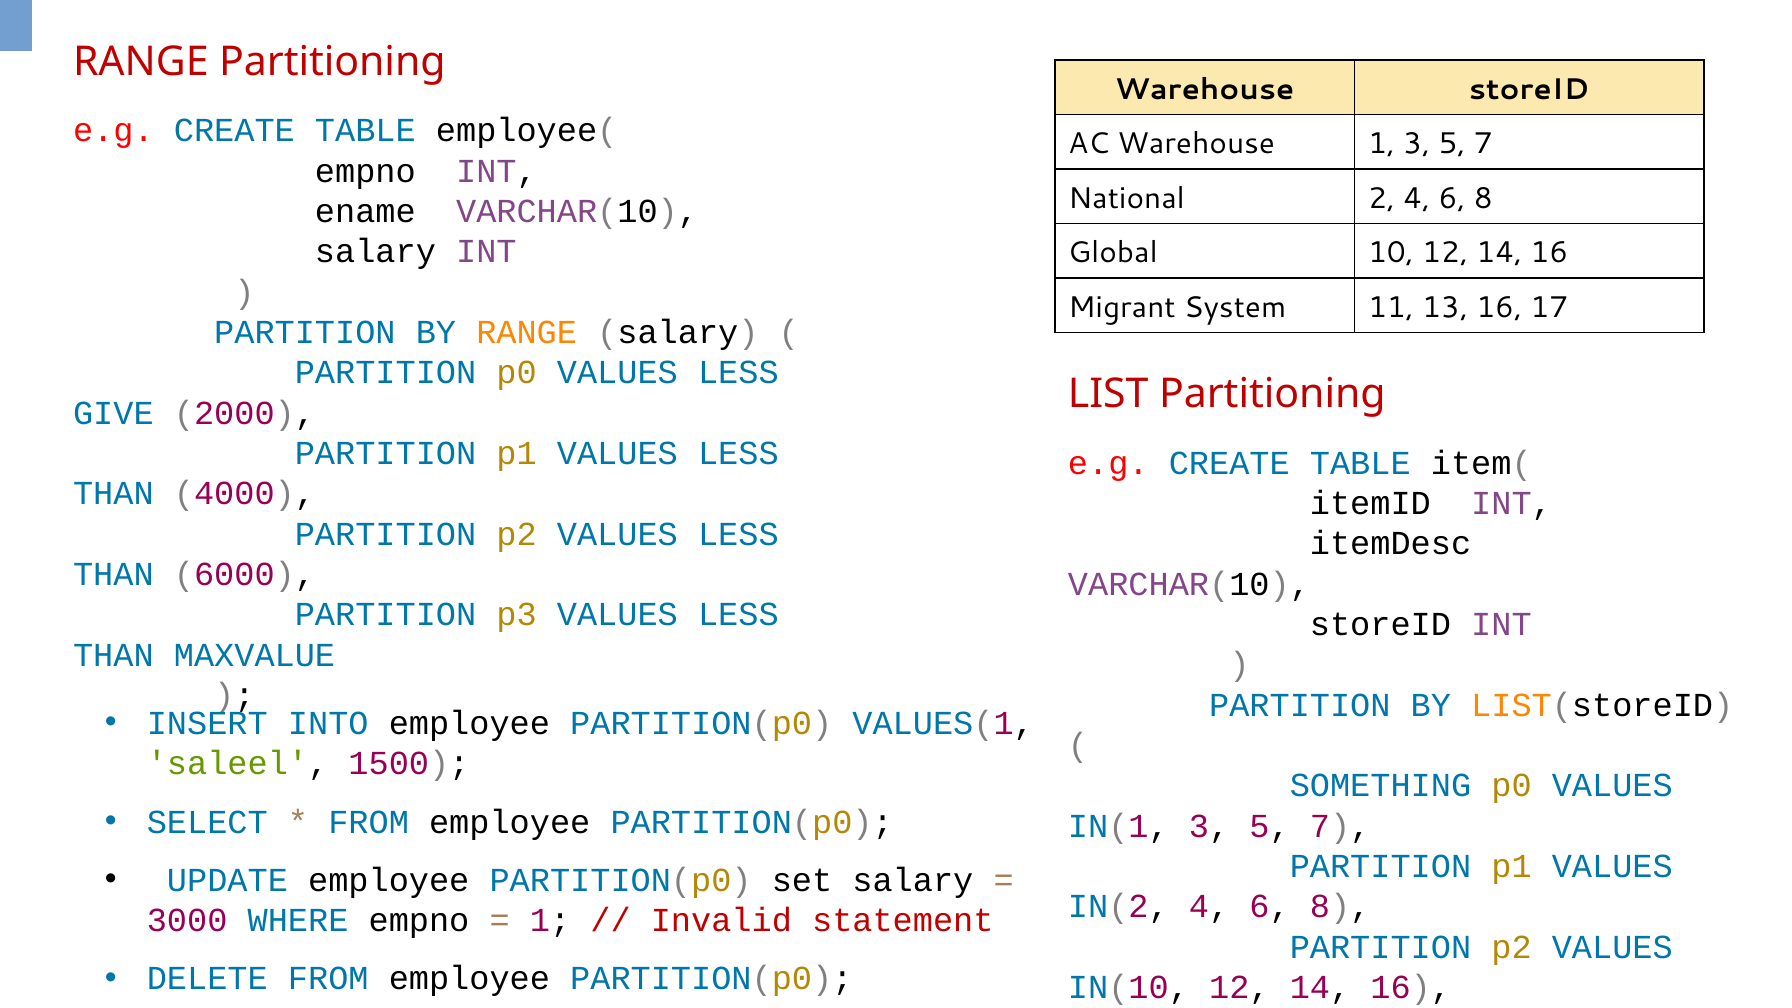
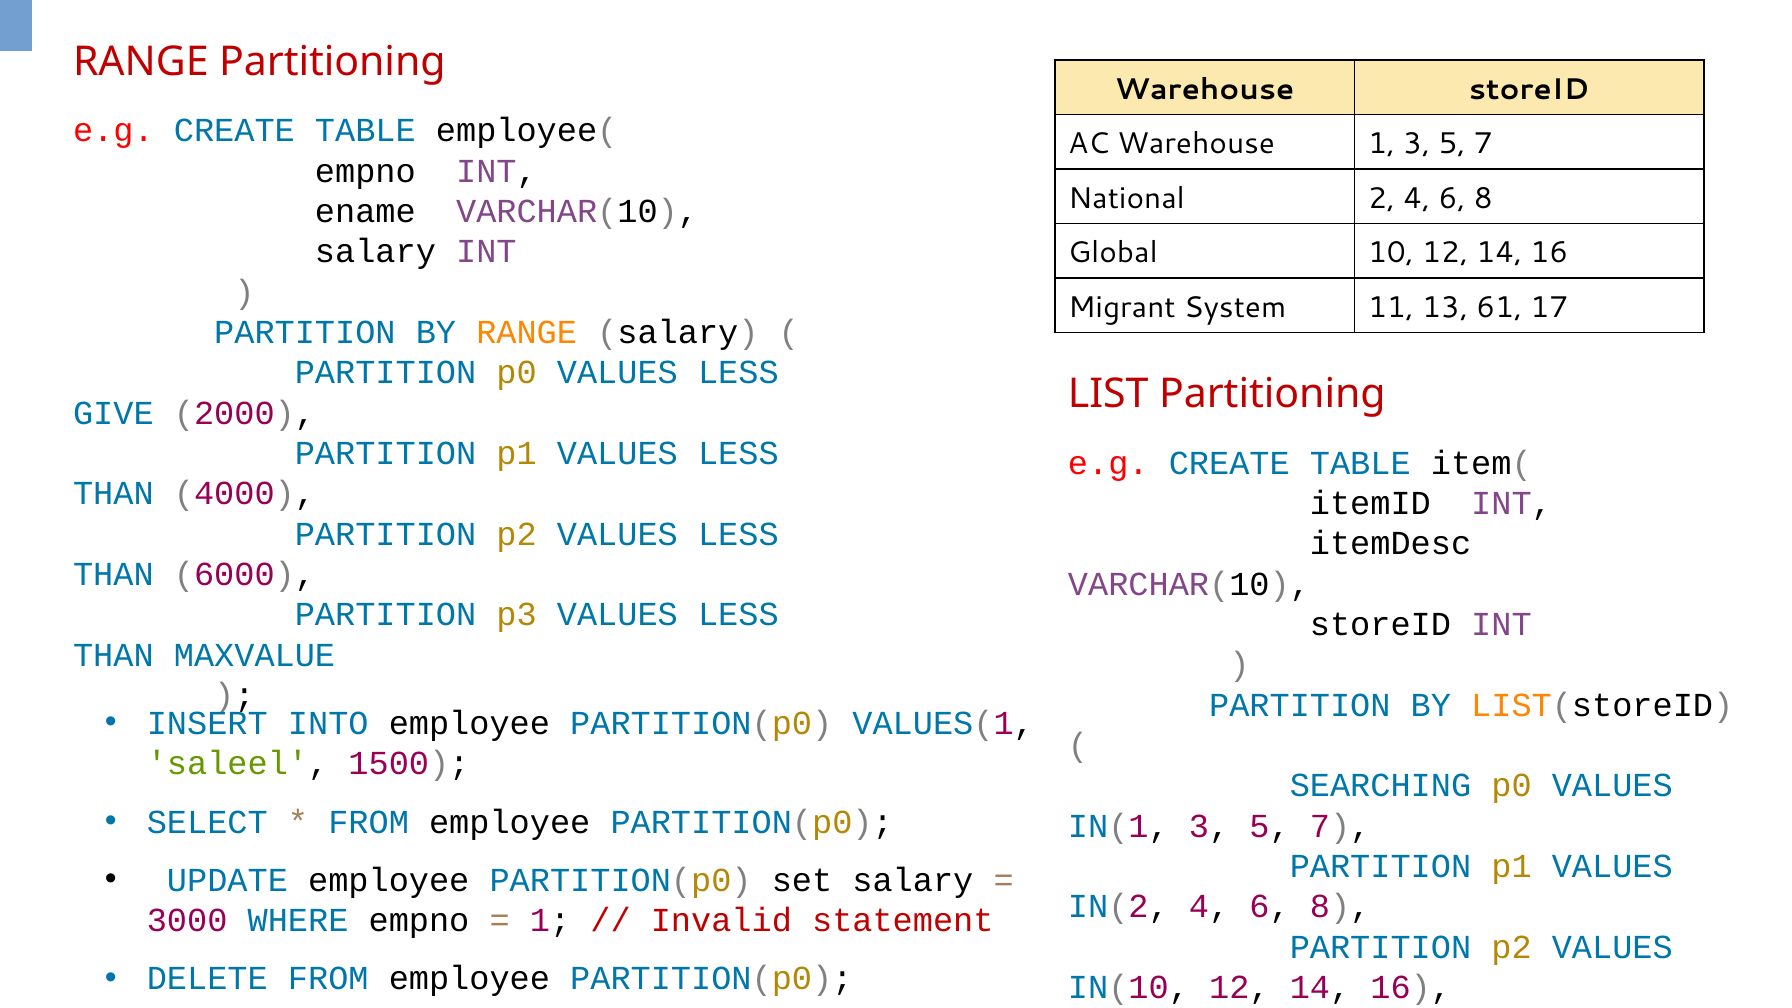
13 16: 16 -> 61 (1499, 307)
SOMETHING: SOMETHING -> SEARCHING (1380, 786)
